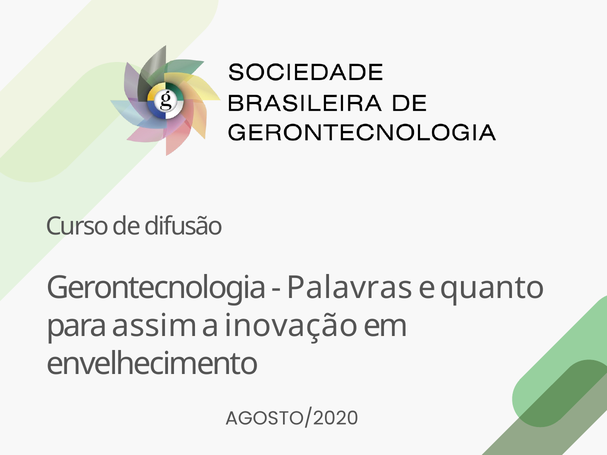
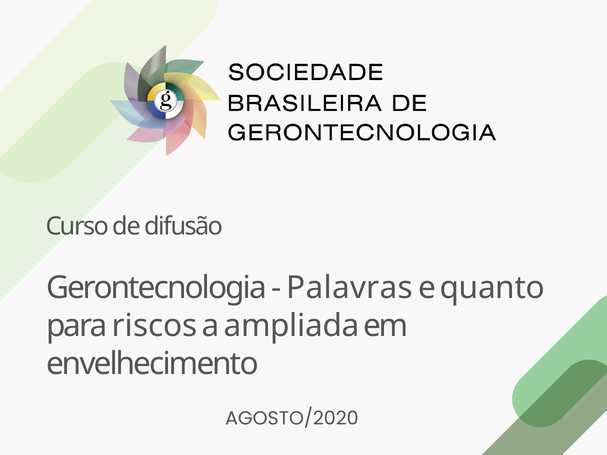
assim: assim -> riscos (155, 326)
inovação: inovação -> ampliada (292, 326)
